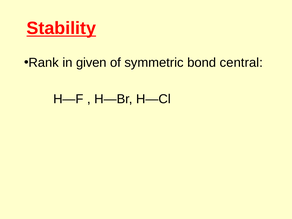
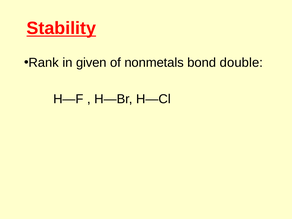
symmetric: symmetric -> nonmetals (154, 63)
central: central -> double (241, 63)
